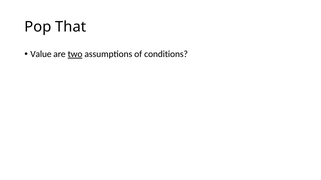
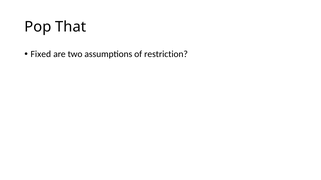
Value: Value -> Fixed (41, 54)
two underline: present -> none (75, 54)
conditions: conditions -> restriction (166, 54)
